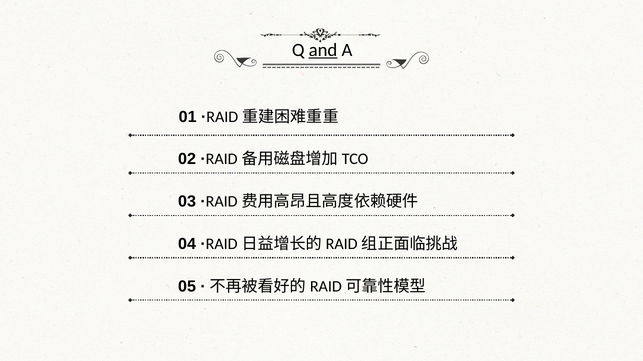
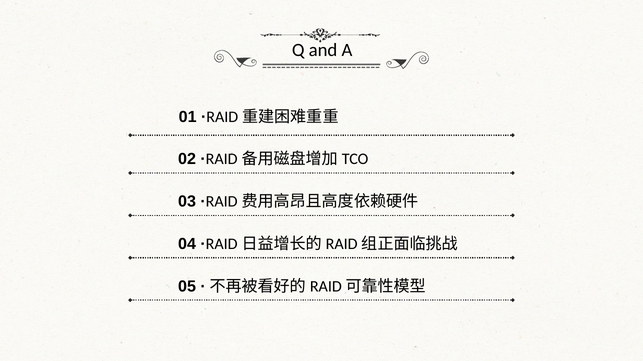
and underline: present -> none (323, 50)
